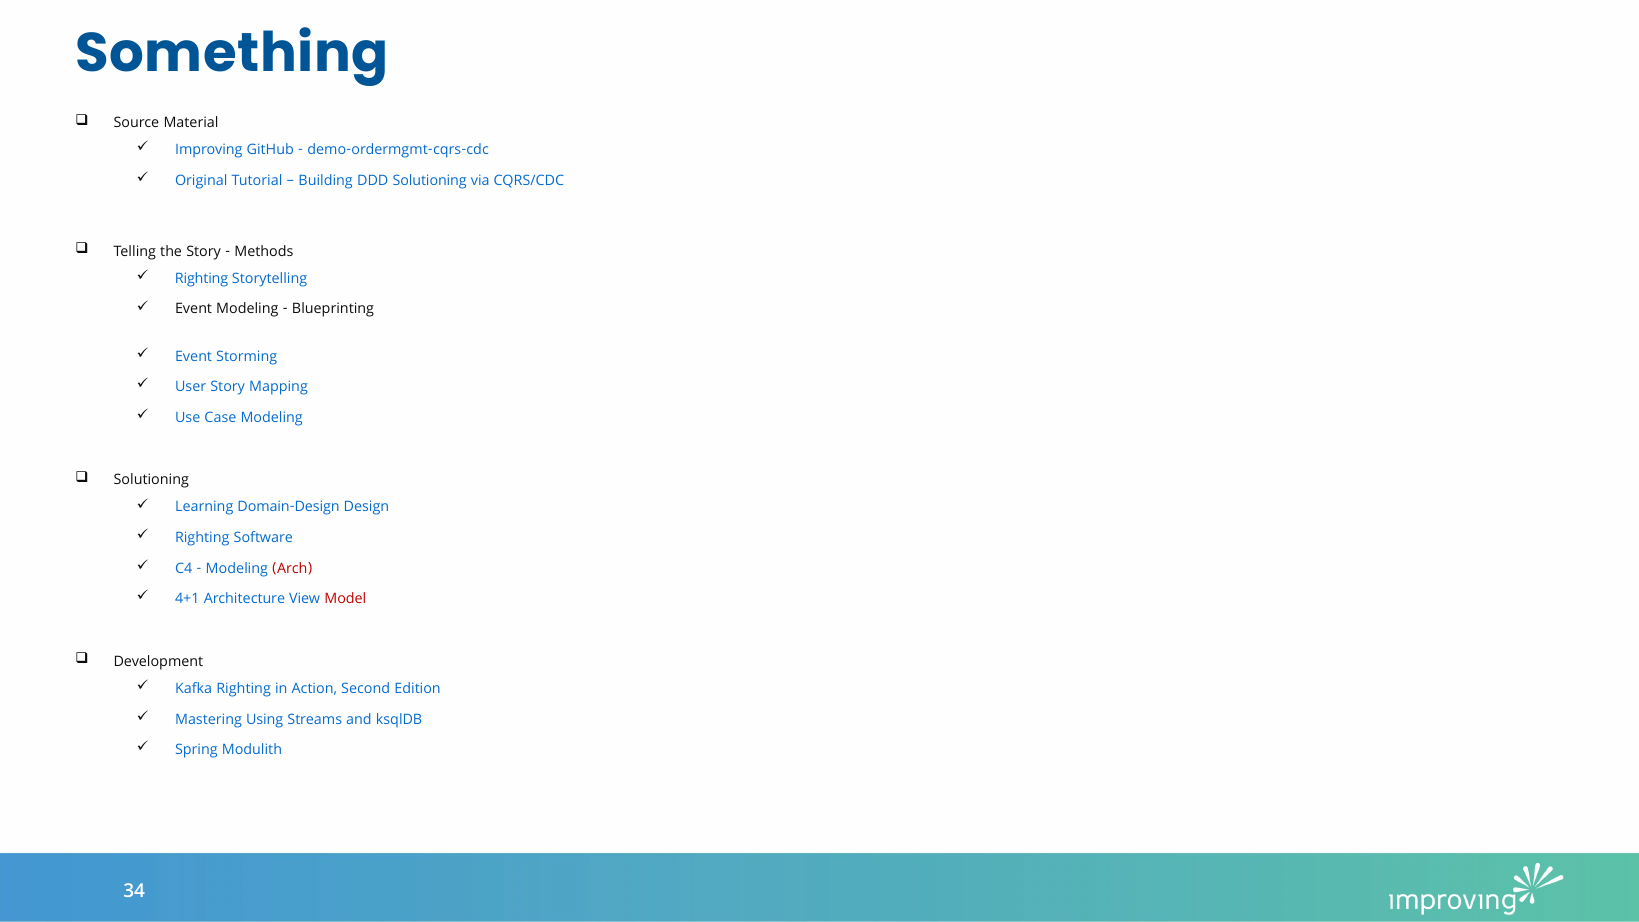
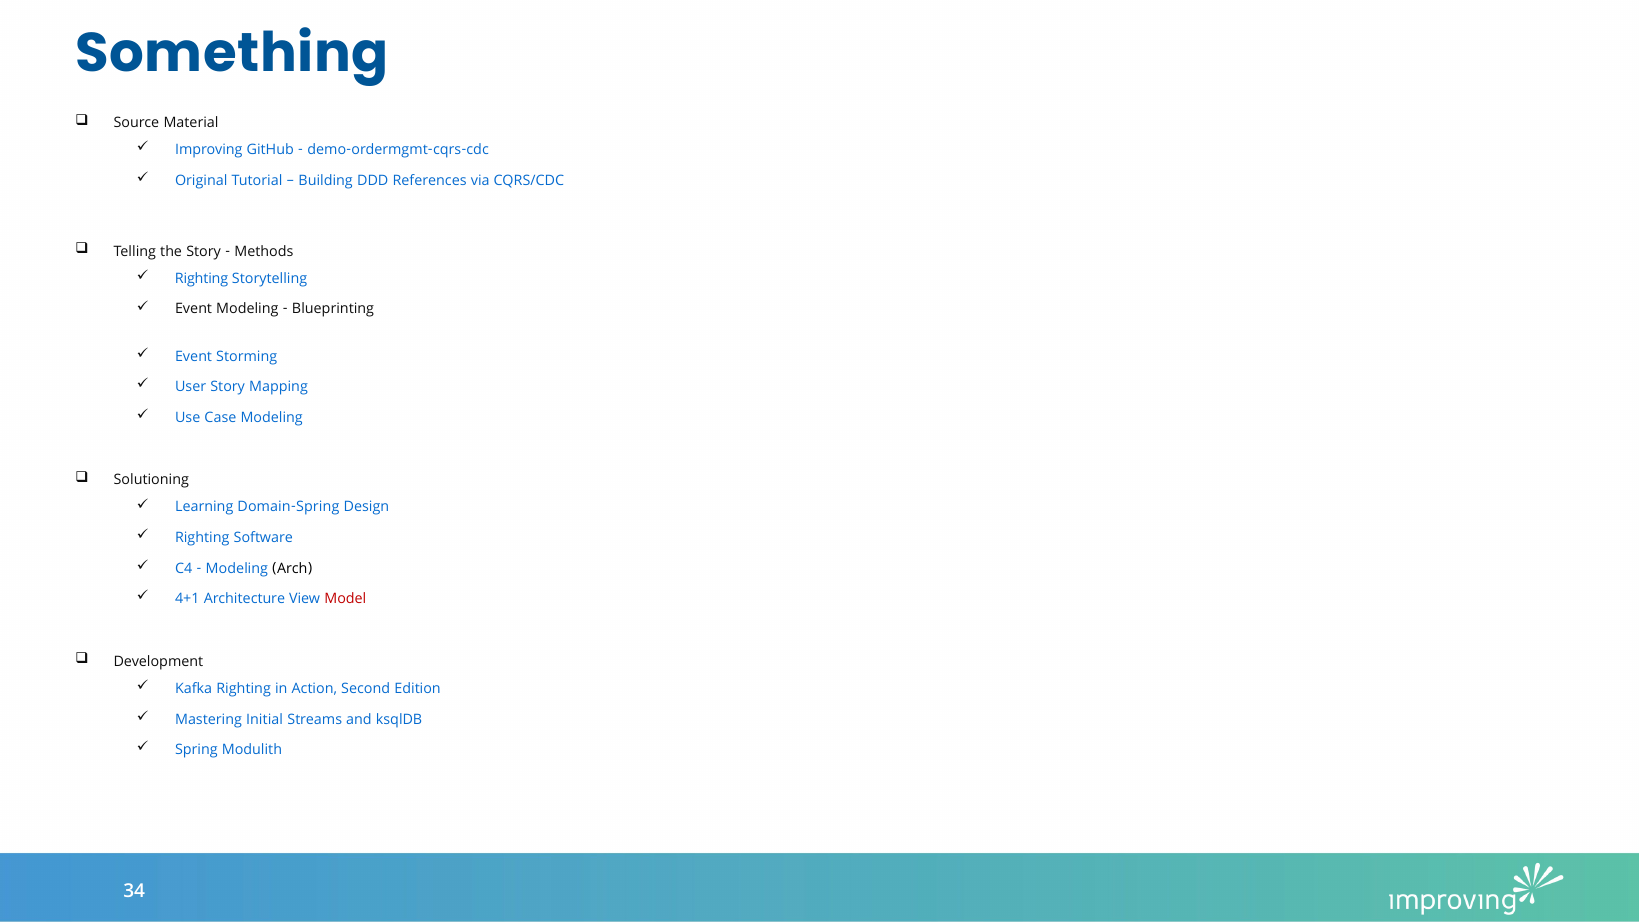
DDD Solutioning: Solutioning -> References (430, 180)
Domain-Design: Domain-Design -> Domain-Spring (288, 507)
Arch colour: red -> black (292, 568)
Using: Using -> Initial (265, 719)
